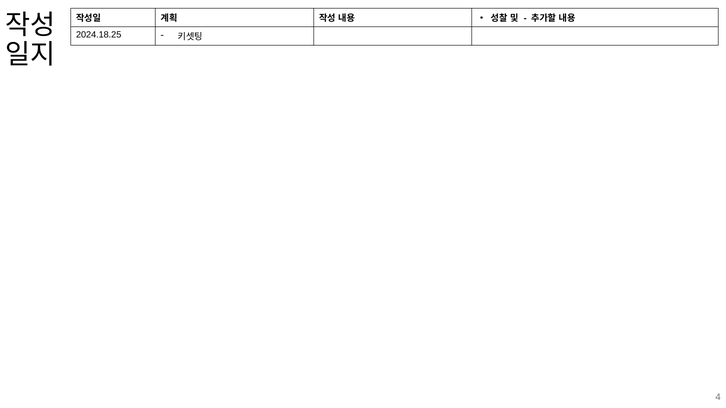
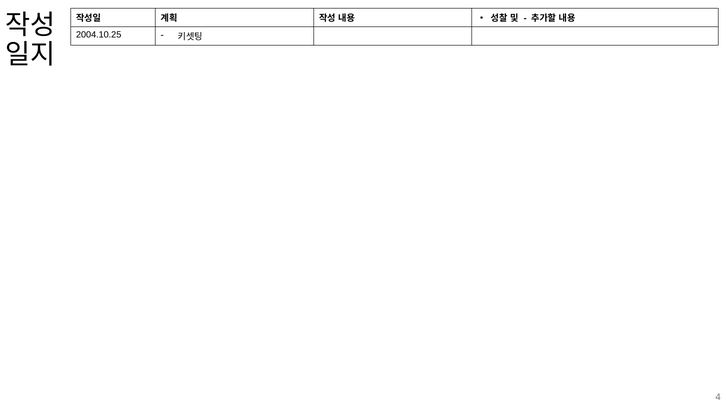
2024.18.25: 2024.18.25 -> 2004.10.25 (99, 35)
